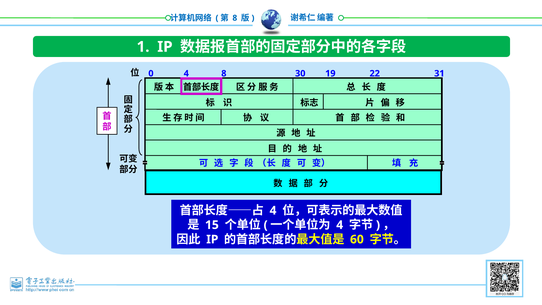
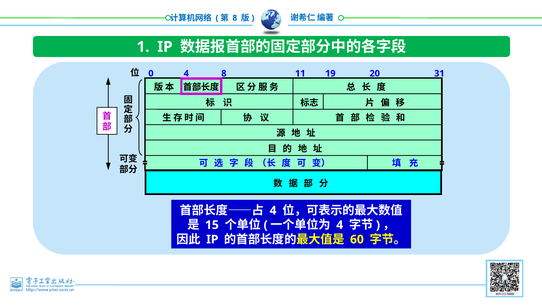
30: 30 -> 11 (300, 73)
22: 22 -> 20 (375, 73)
